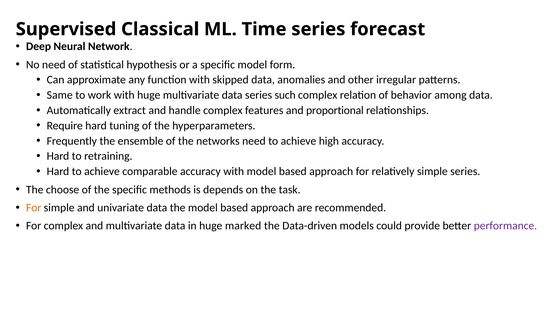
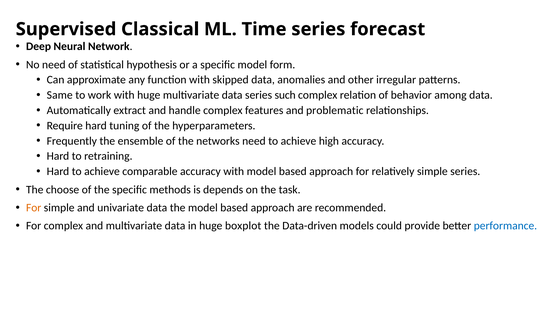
proportional: proportional -> problematic (335, 110)
marked: marked -> boxplot (243, 226)
performance colour: purple -> blue (505, 226)
